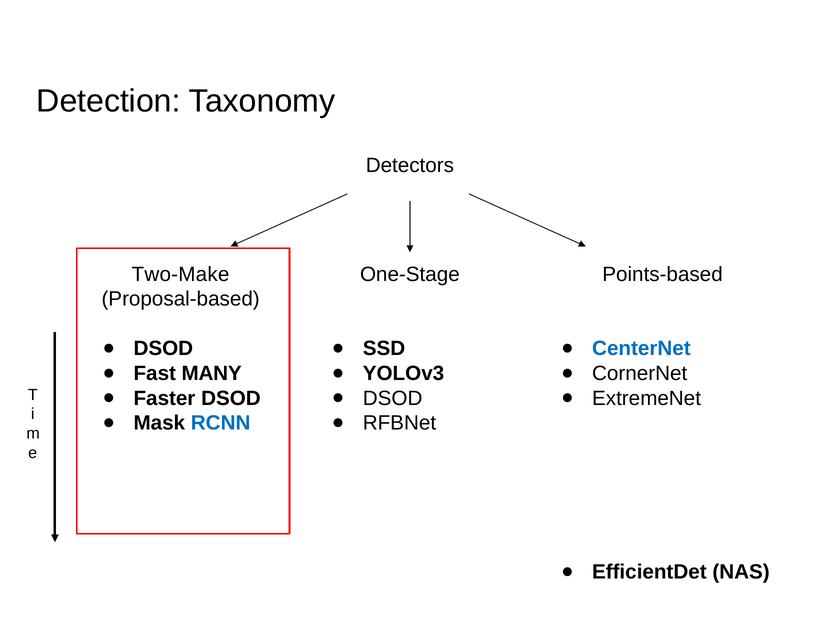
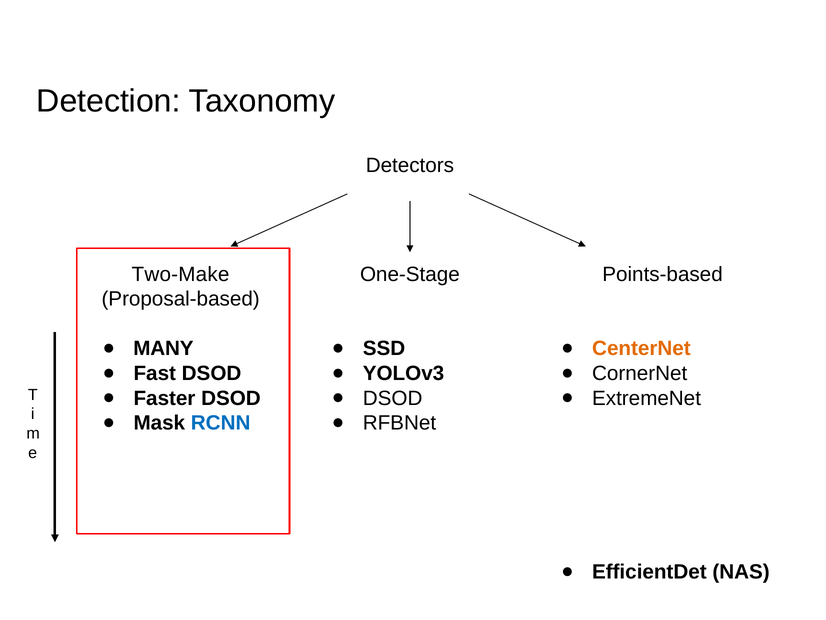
DSOD: DSOD -> MANY (163, 348)
CenterNet colour: blue -> orange (641, 348)
Fast MANY: MANY -> DSOD (212, 373)
